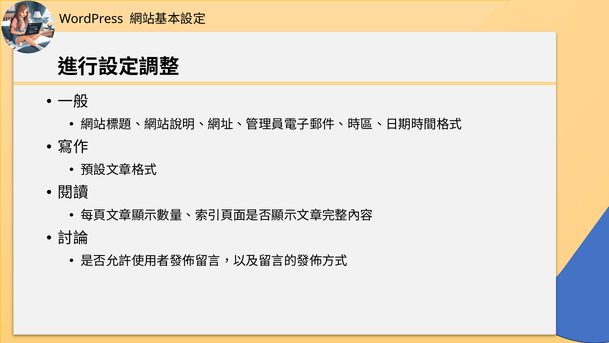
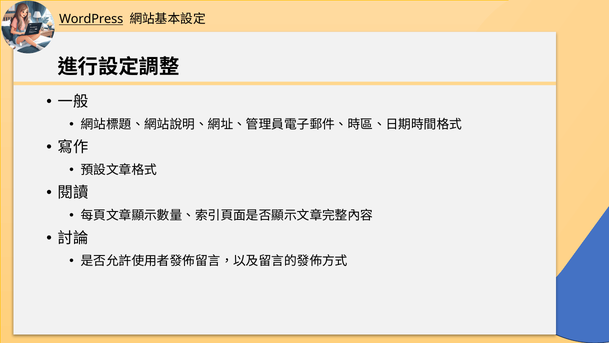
WordPress underline: none -> present (91, 19)
